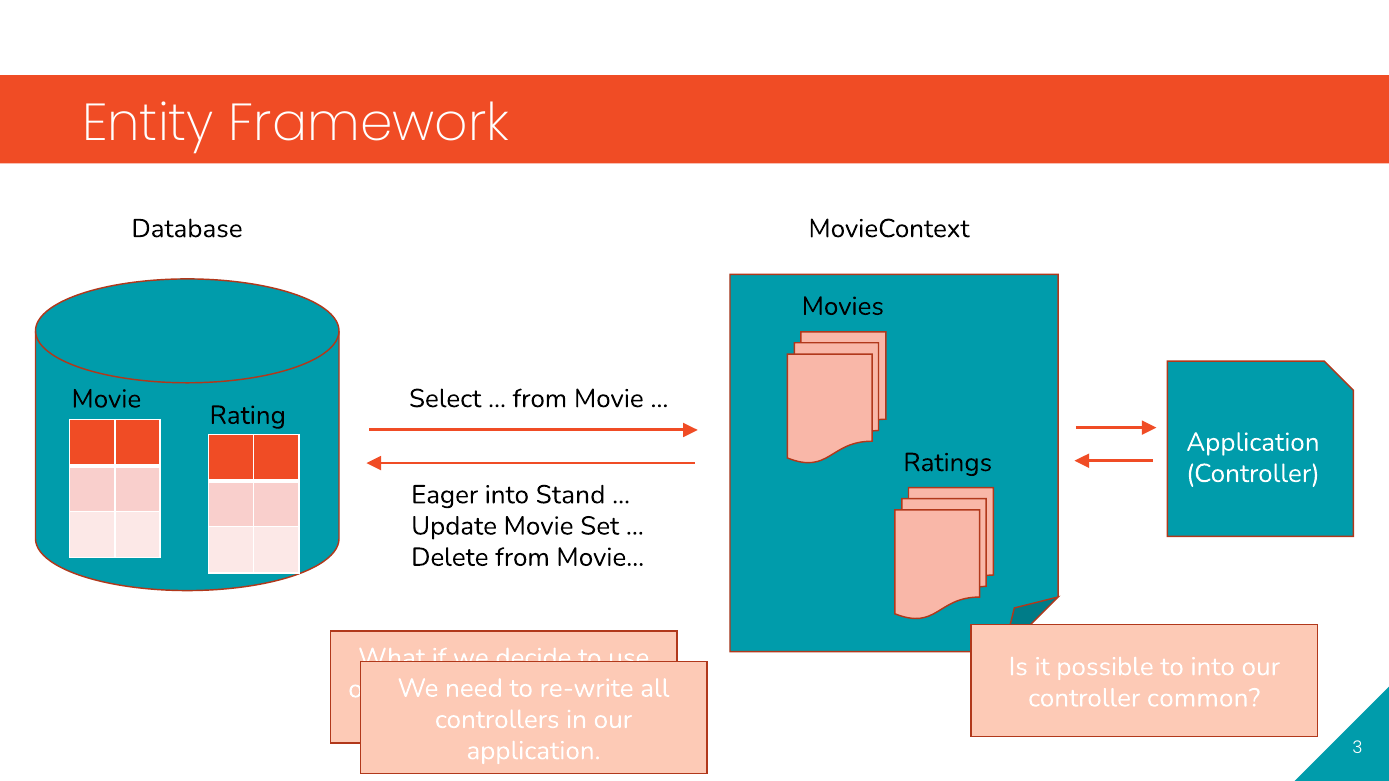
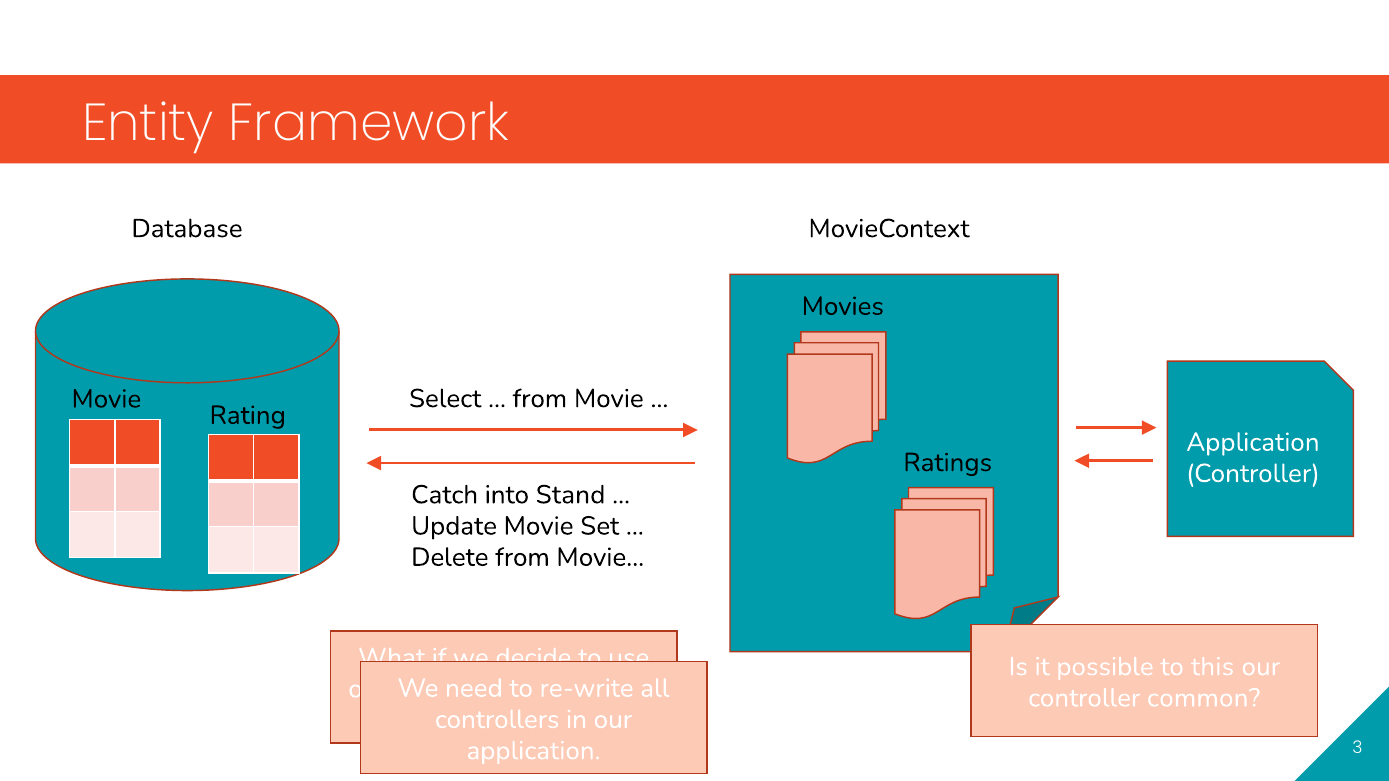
Eager: Eager -> Catch (445, 495)
to into: into -> this (1213, 667)
